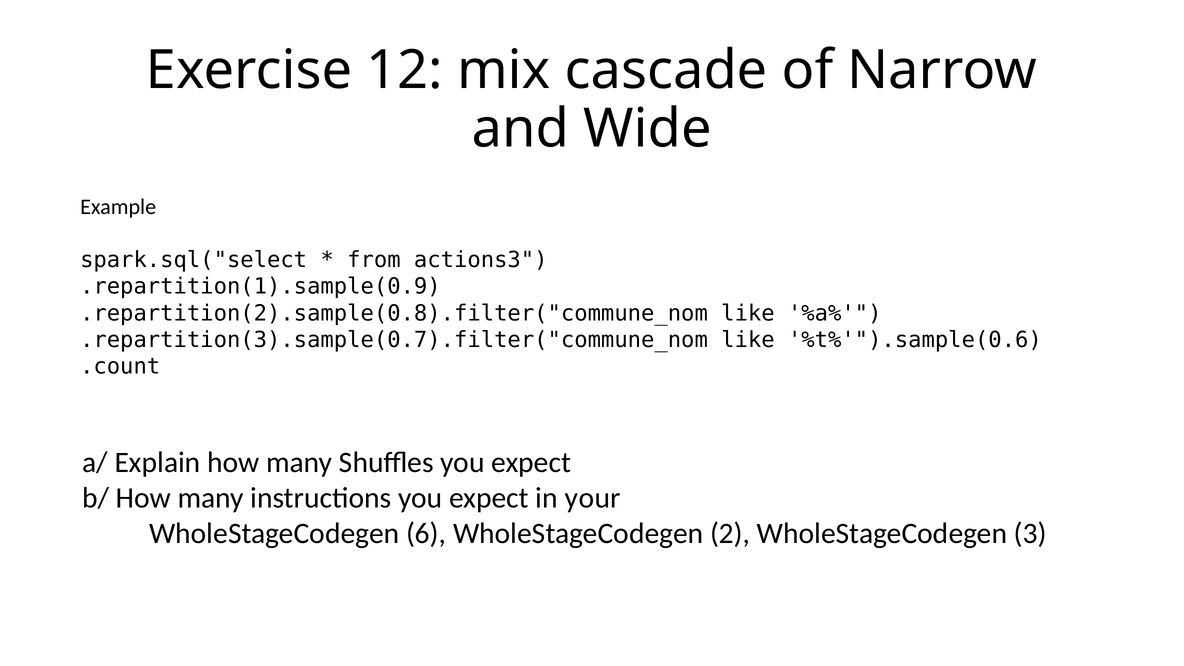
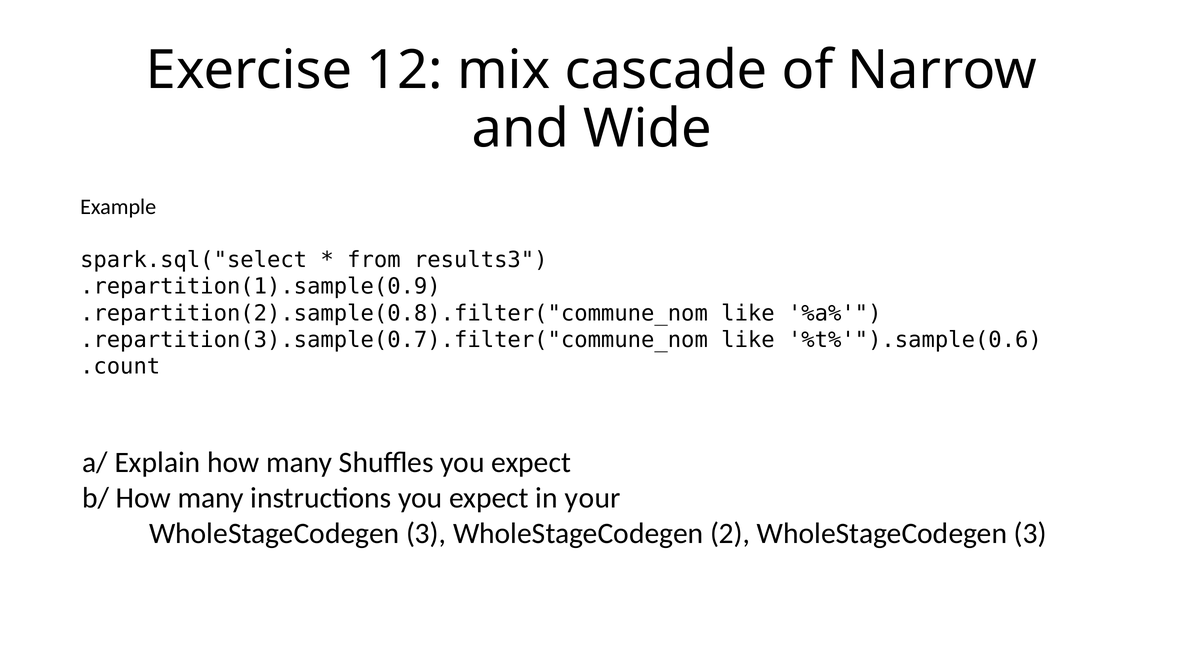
actions3: actions3 -> results3 (481, 260)
6: 6 -> 3 (426, 534)
